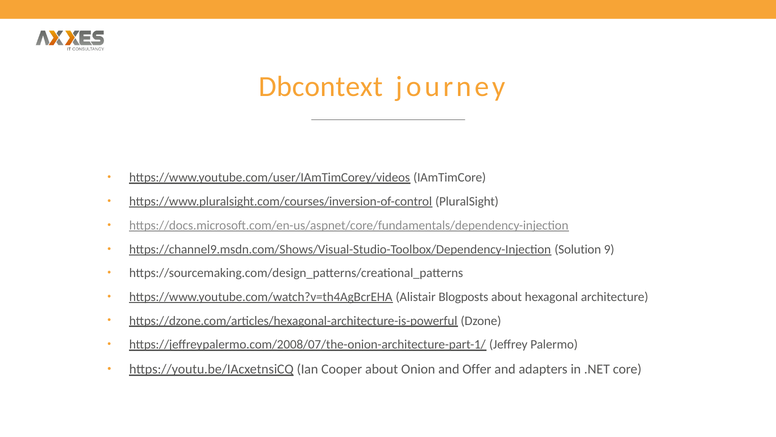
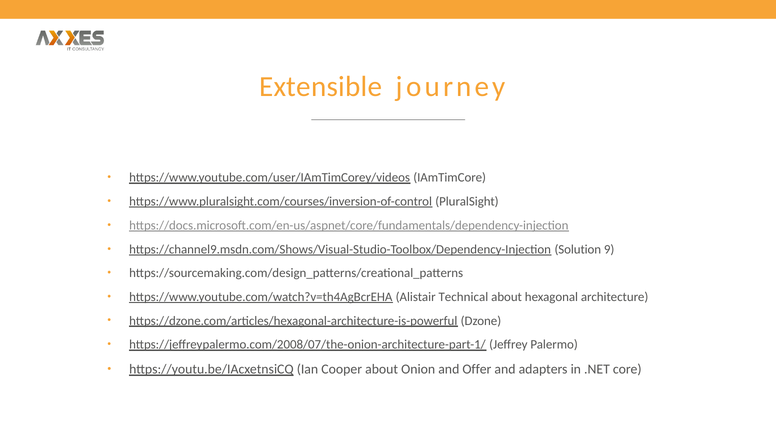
Dbcontext: Dbcontext -> Extensible (321, 86)
Blogposts: Blogposts -> Technical (463, 296)
